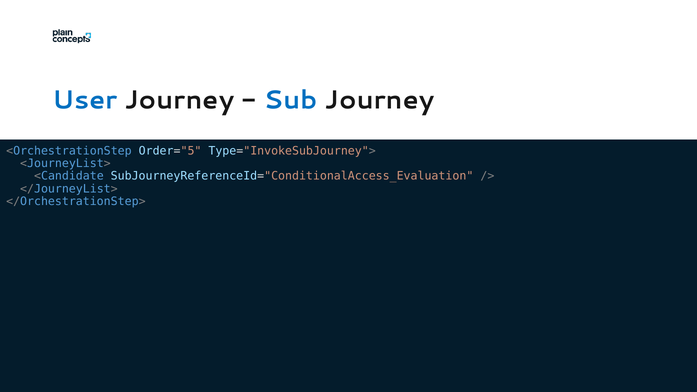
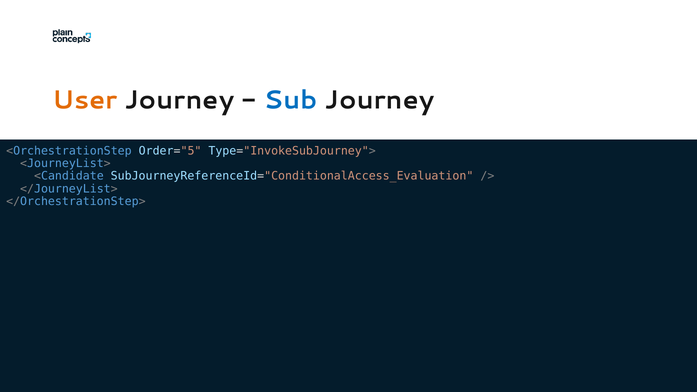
User colour: blue -> orange (85, 100)
